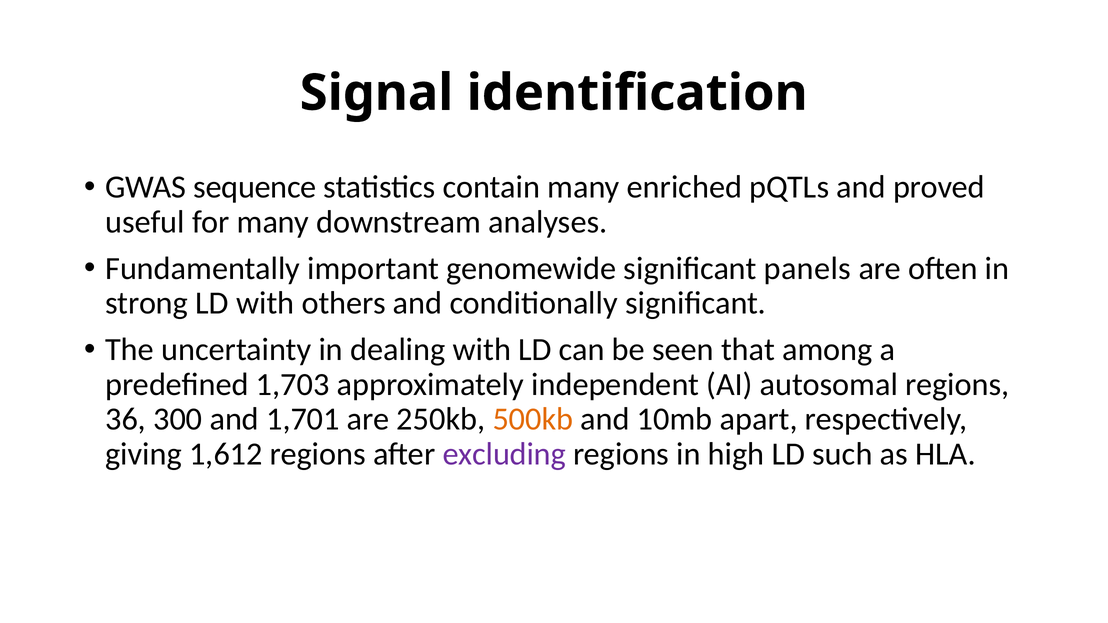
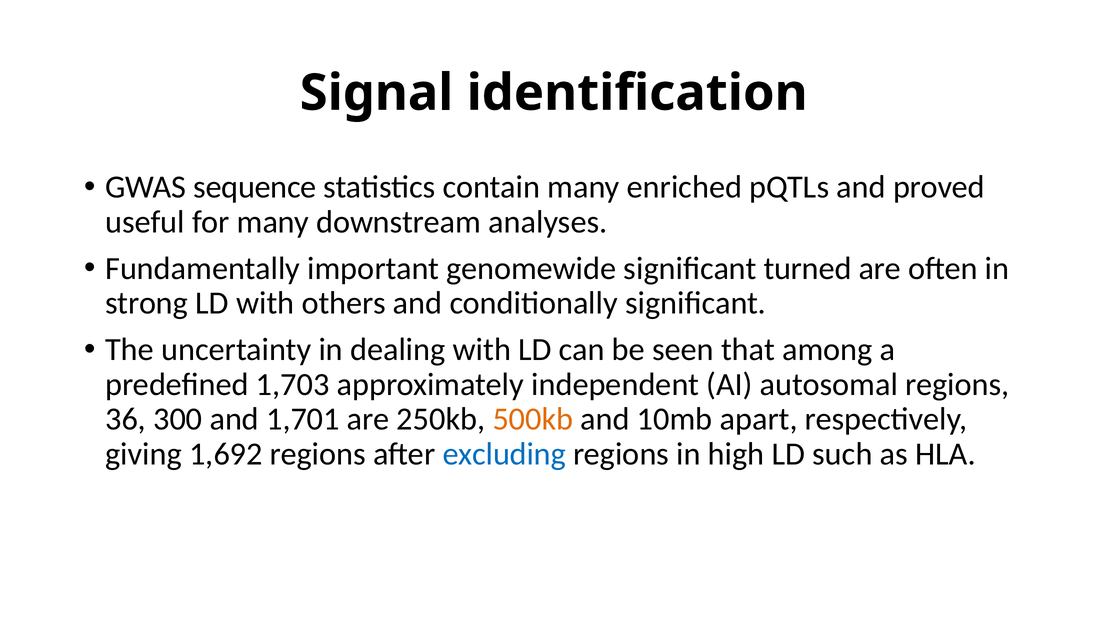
panels: panels -> turned (808, 269)
1,612: 1,612 -> 1,692 (226, 454)
excluding colour: purple -> blue (504, 454)
